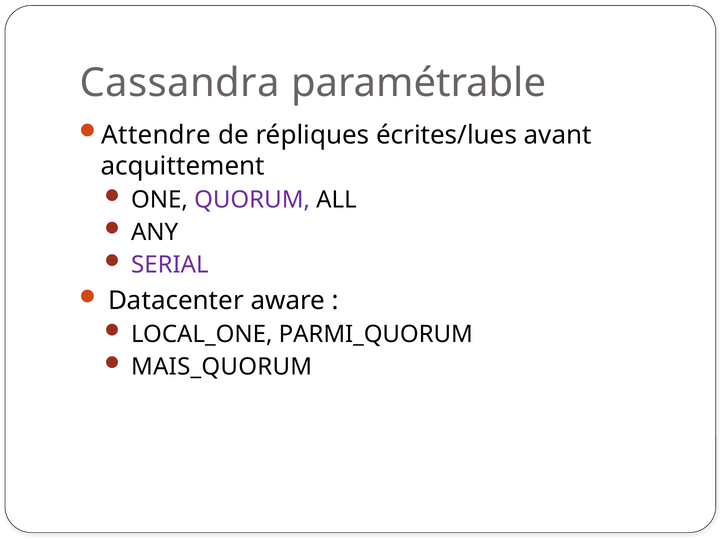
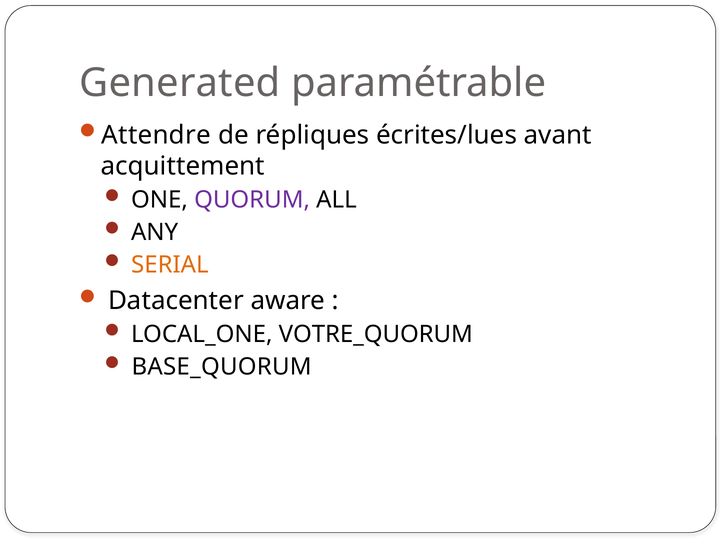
Cassandra: Cassandra -> Generated (180, 83)
SERIAL colour: purple -> orange (170, 265)
PARMI_QUORUM: PARMI_QUORUM -> VOTRE_QUORUM (376, 335)
MAIS_QUORUM: MAIS_QUORUM -> BASE_QUORUM (222, 367)
